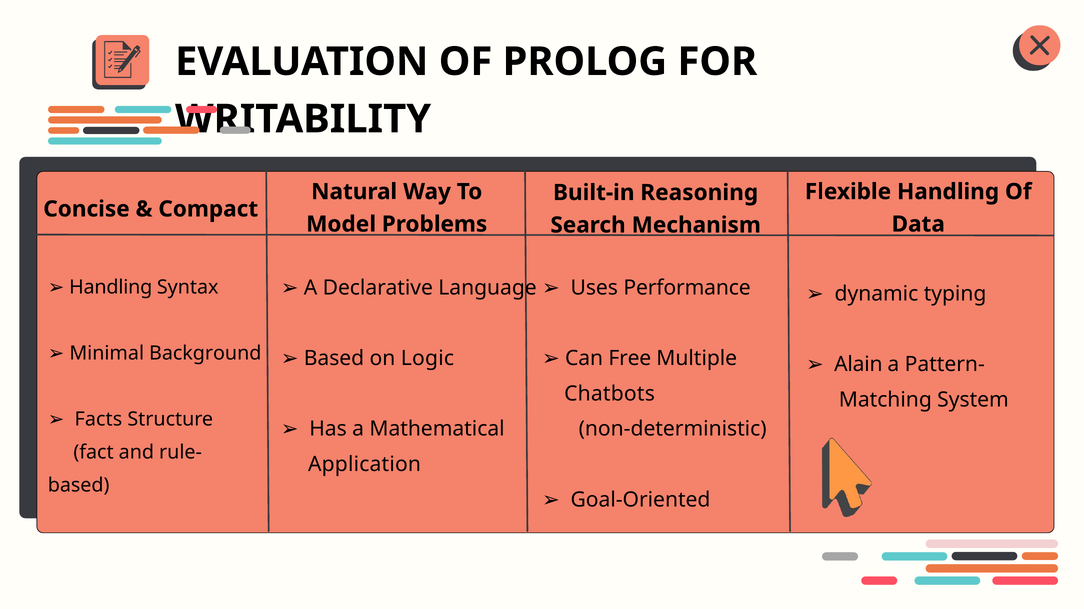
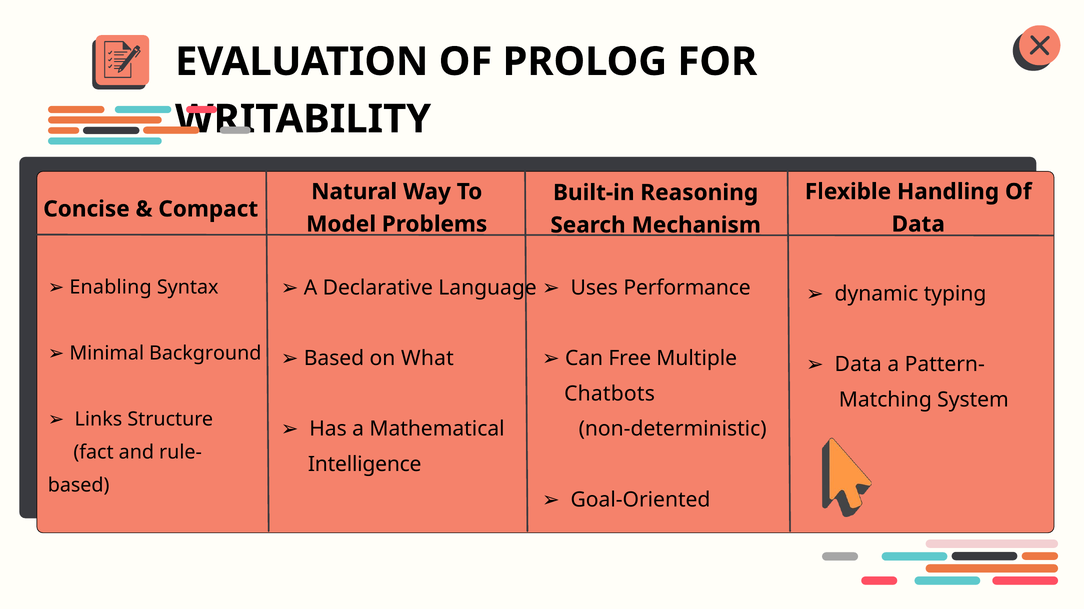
Handling: Handling -> Enabling (111, 287)
Logic: Logic -> What (427, 359)
Alain: Alain -> Data (858, 365)
Facts: Facts -> Links (98, 420)
Application: Application -> Intelligence (365, 465)
